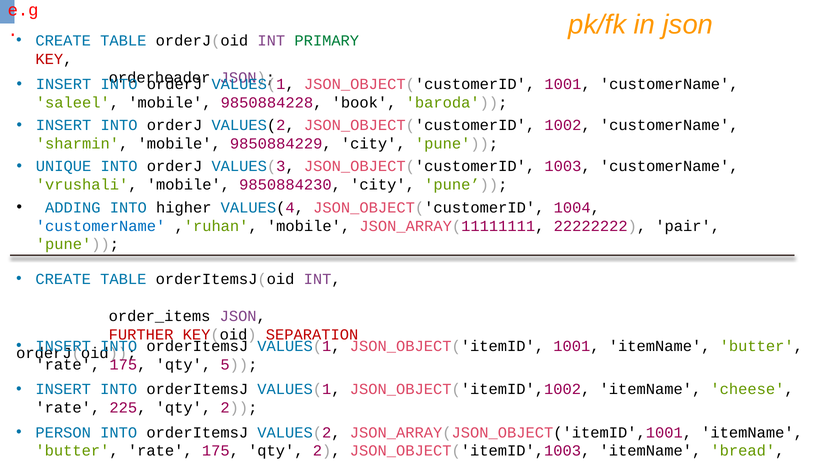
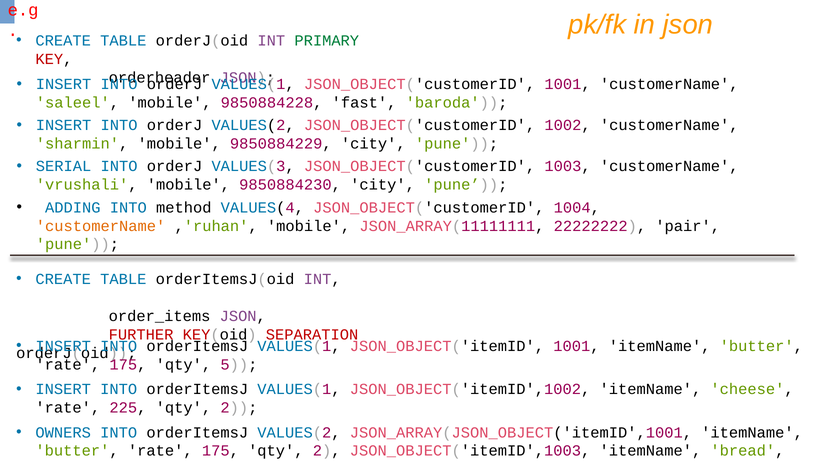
book: book -> fast (364, 103)
UNIQUE: UNIQUE -> SERIAL (64, 167)
higher: higher -> method (184, 208)
customerName colour: blue -> orange (101, 226)
PERSON: PERSON -> OWNERS (63, 433)
